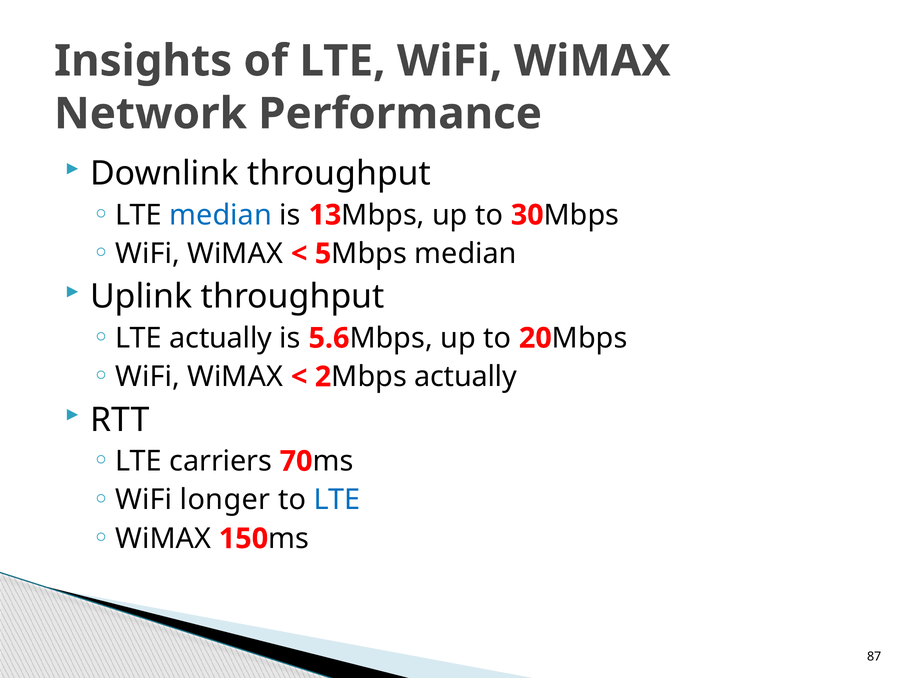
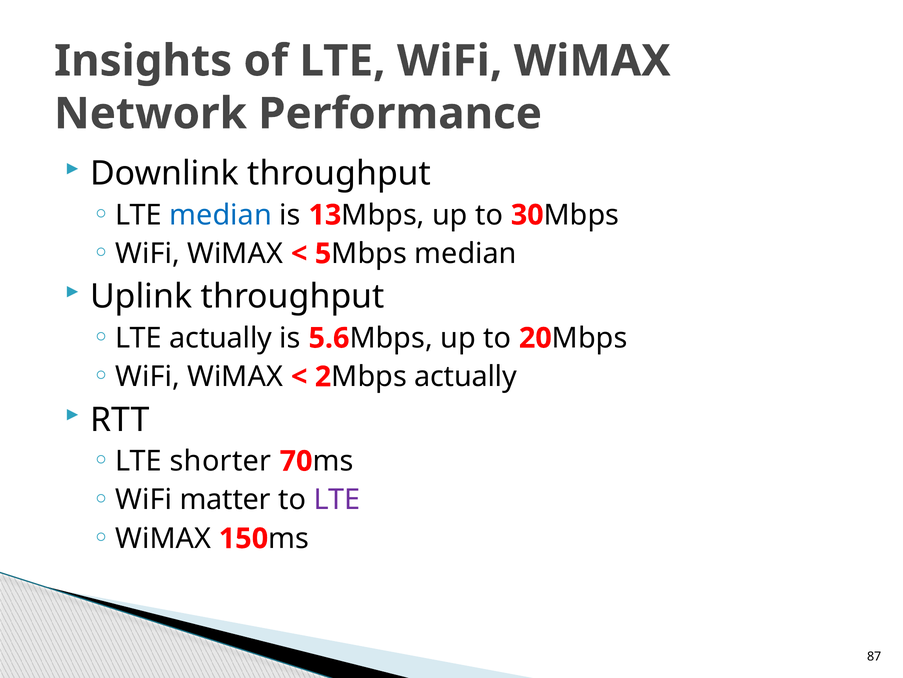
carriers: carriers -> shorter (221, 461)
longer: longer -> matter (225, 499)
LTE colour: blue -> purple (337, 499)
